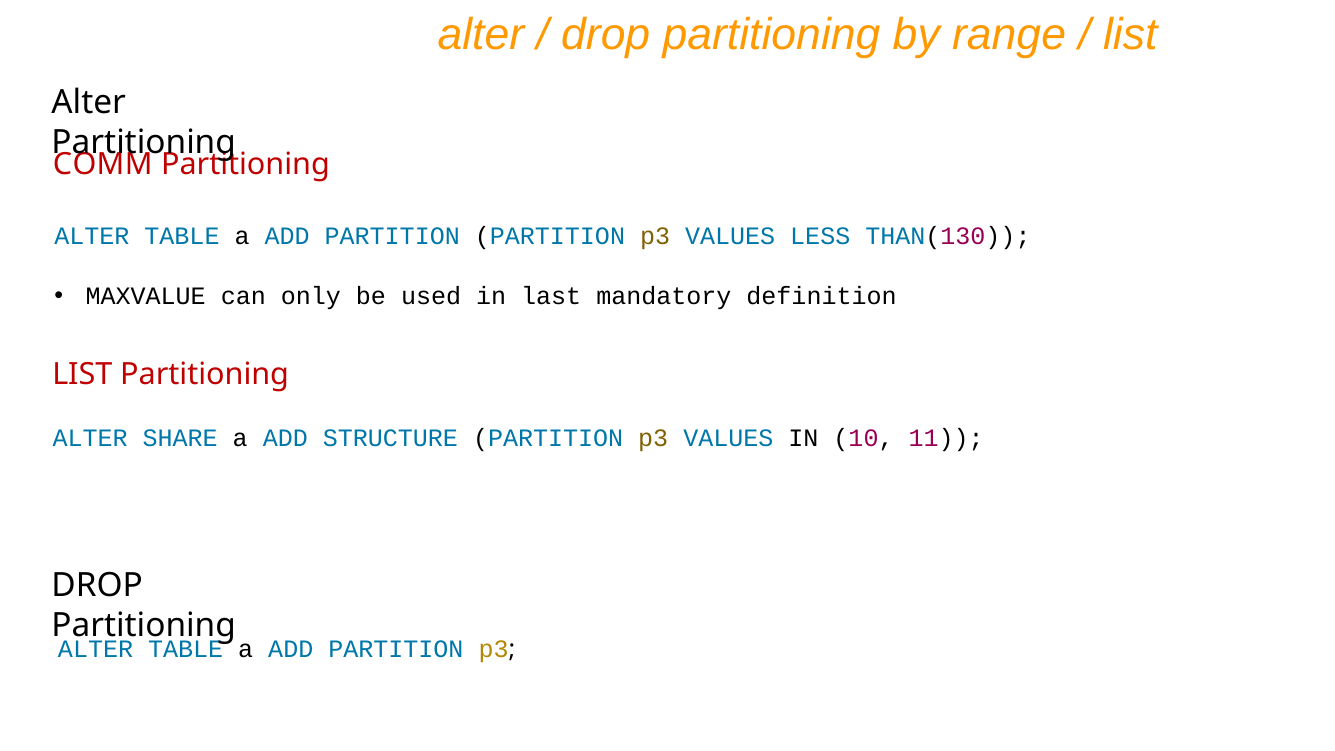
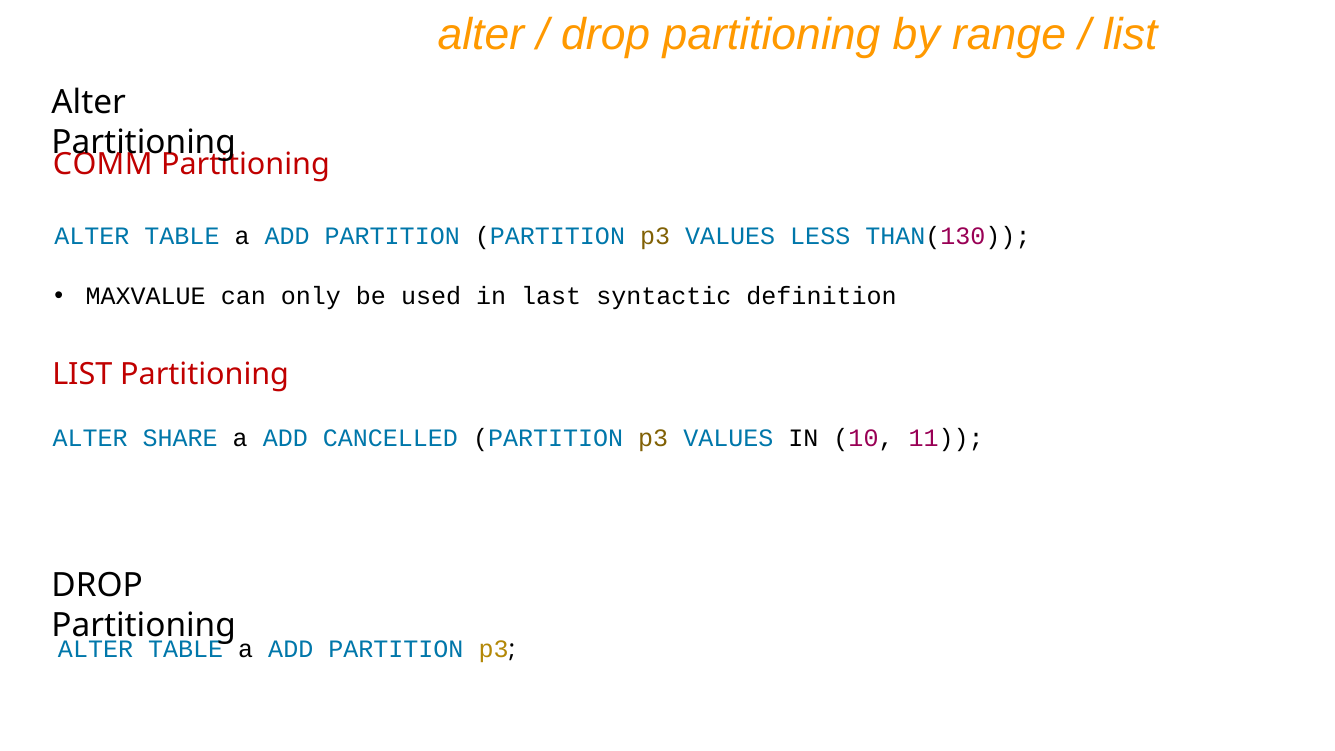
mandatory: mandatory -> syntactic (664, 296)
STRUCTURE: STRUCTURE -> CANCELLED (390, 438)
